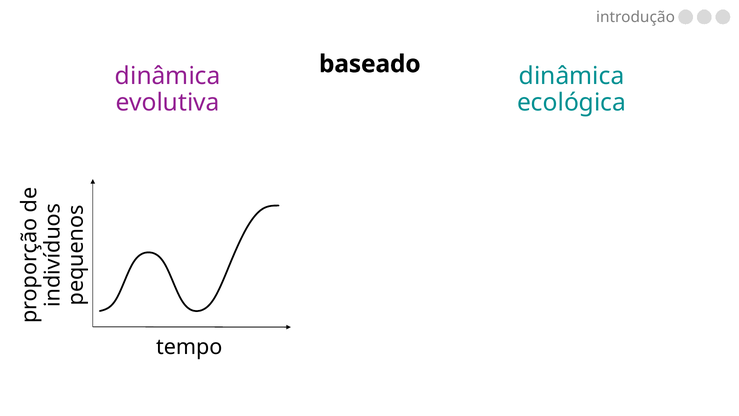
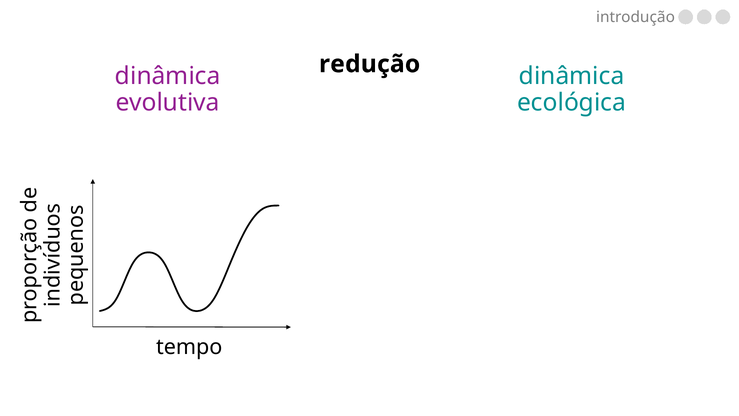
baseado: baseado -> redução (370, 64)
